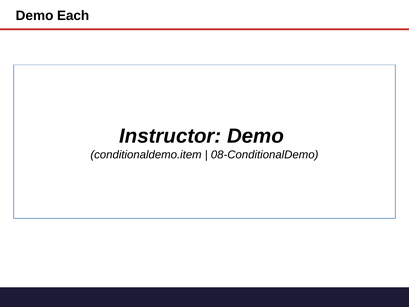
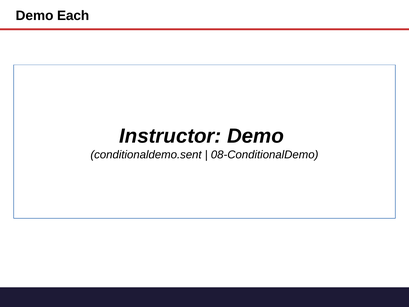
conditionaldemo.item: conditionaldemo.item -> conditionaldemo.sent (146, 154)
